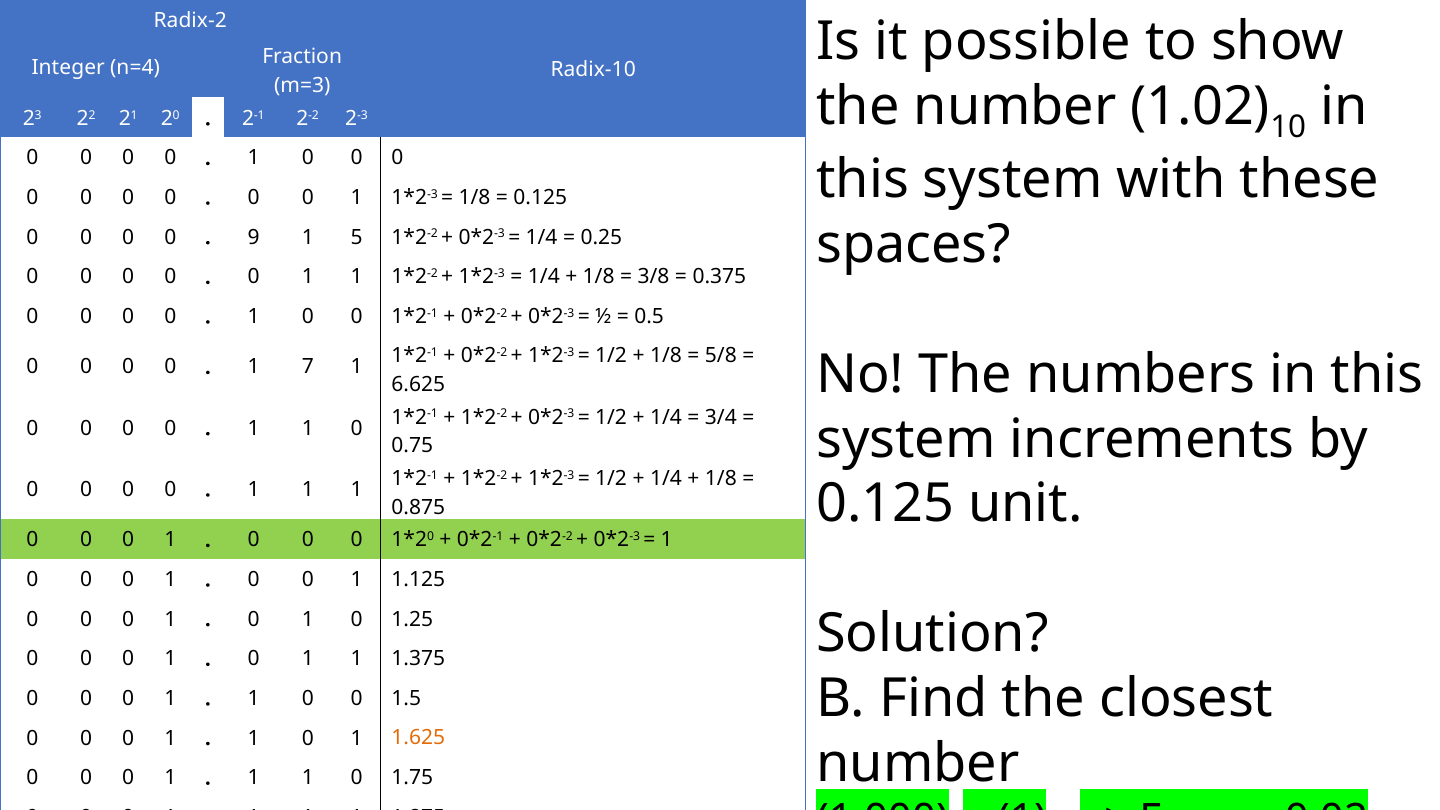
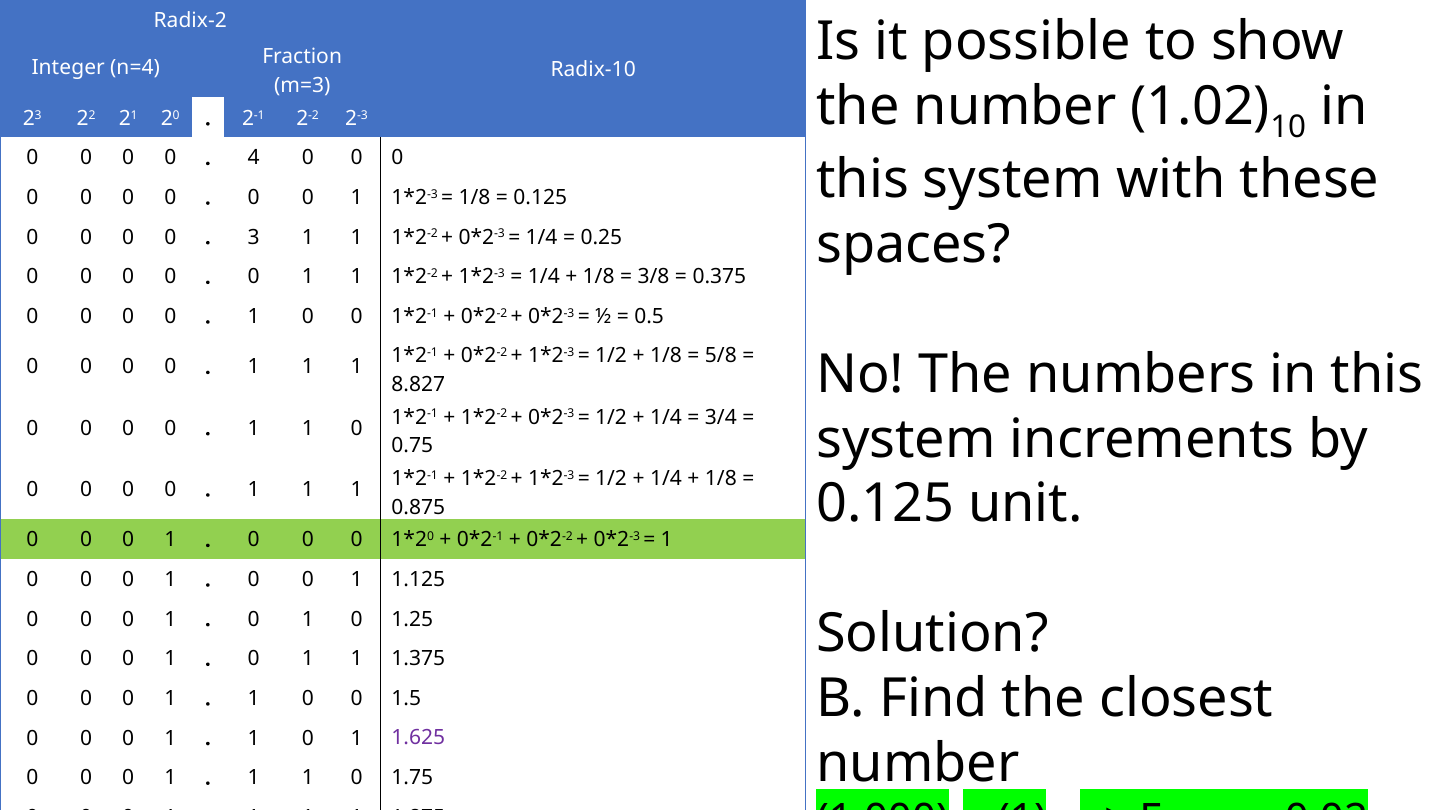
1: 1 -> 4 (254, 158)
9: 9 -> 3 (254, 237)
5: 5 -> 1 (357, 237)
7: 7 -> 1 (308, 367)
6.625: 6.625 -> 8.827 (418, 385)
1.625 colour: orange -> purple (418, 738)
